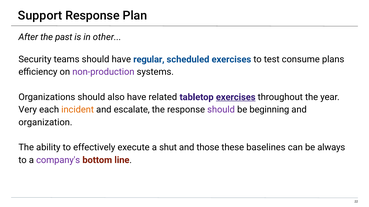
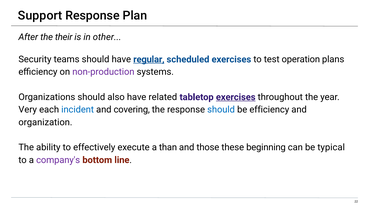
past: past -> their (64, 37)
regular underline: none -> present (149, 60)
consume: consume -> operation (301, 60)
incident colour: orange -> blue (78, 110)
escalate: escalate -> covering (132, 110)
should colour: purple -> blue (221, 110)
be beginning: beginning -> efficiency (269, 110)
shut: shut -> than (168, 148)
baselines: baselines -> beginning (266, 148)
always: always -> typical (331, 148)
